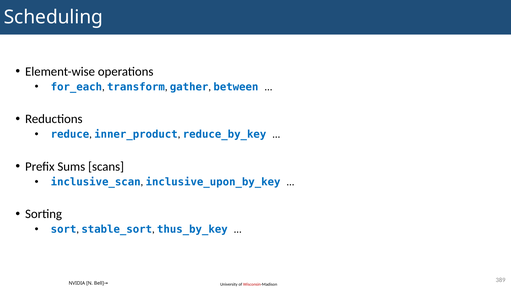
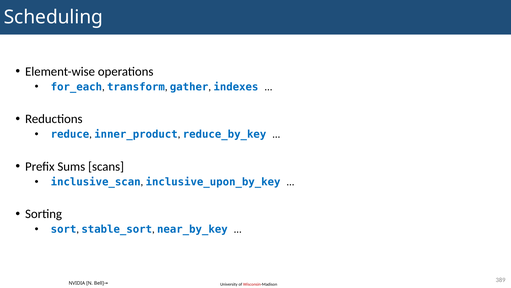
between: between -> indexes (236, 87)
thus_by_key: thus_by_key -> near_by_key (192, 229)
